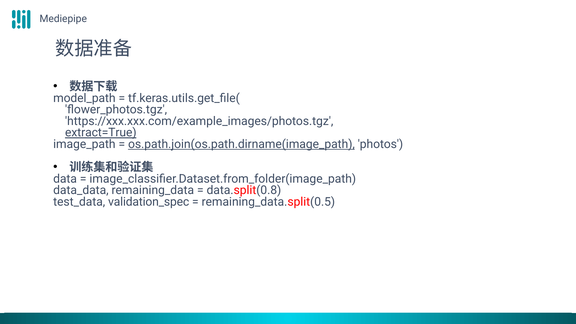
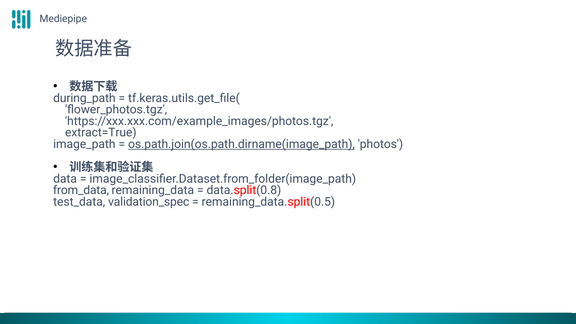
model_path: model_path -> during_path (84, 98)
extract=True underline: present -> none (101, 133)
data_data: data_data -> from_data (81, 190)
